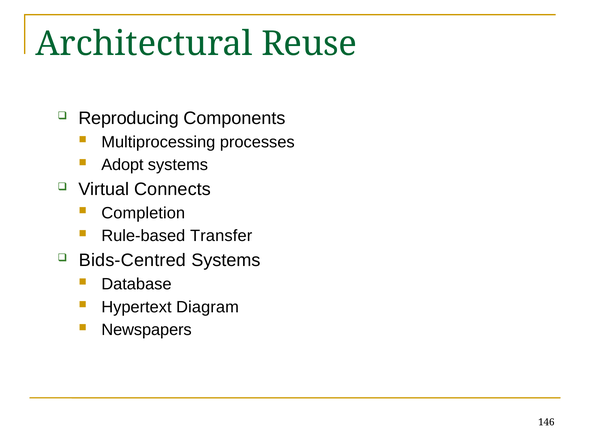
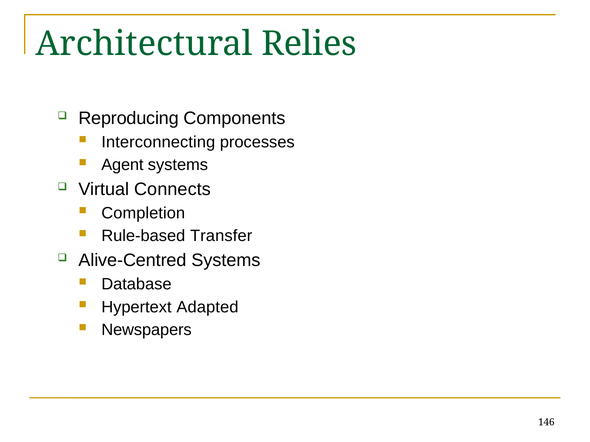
Reuse: Reuse -> Relies (309, 44)
Multiprocessing: Multiprocessing -> Interconnecting (158, 142)
Adopt: Adopt -> Agent (122, 165)
Bids-Centred: Bids-Centred -> Alive-Centred (133, 261)
Diagram: Diagram -> Adapted (207, 307)
